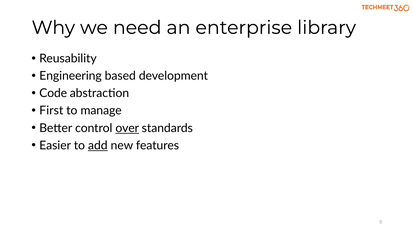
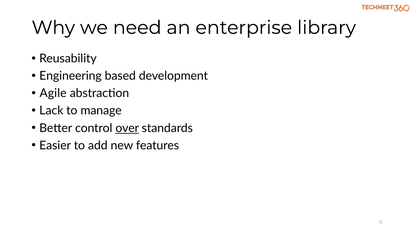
Code: Code -> Agile (53, 93)
First: First -> Lack (51, 111)
add underline: present -> none (98, 145)
